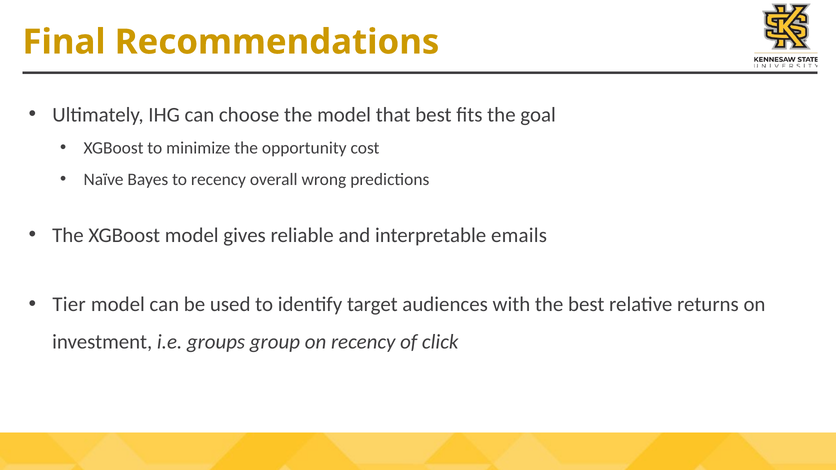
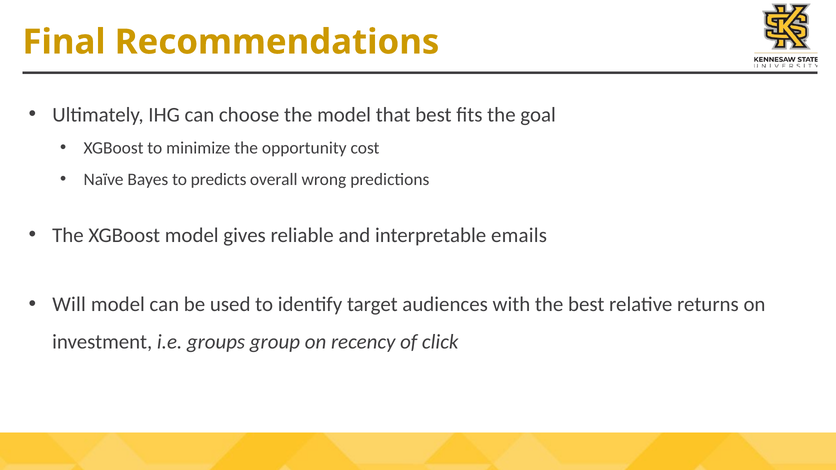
to recency: recency -> predicts (219, 179)
Tier: Tier -> Will (69, 305)
